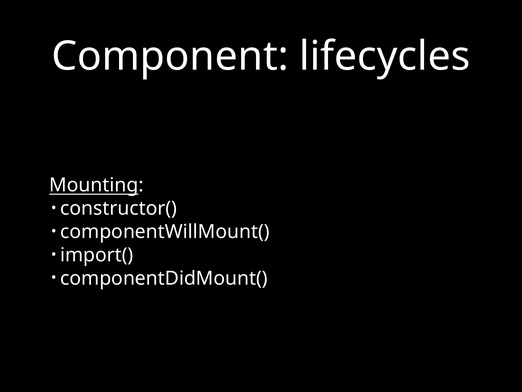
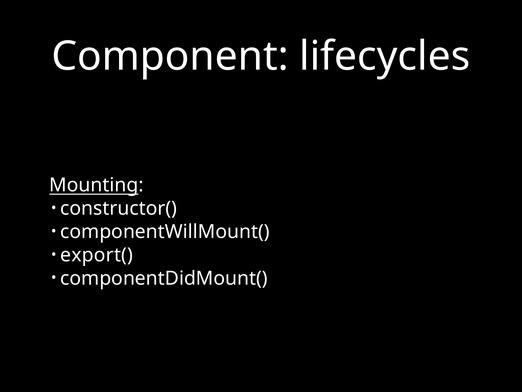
import(: import( -> export( (97, 255)
